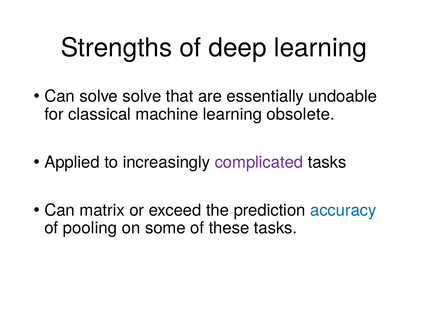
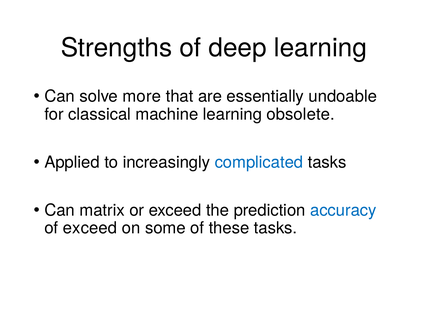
solve solve: solve -> more (142, 96)
complicated colour: purple -> blue (259, 162)
of pooling: pooling -> exceed (90, 228)
